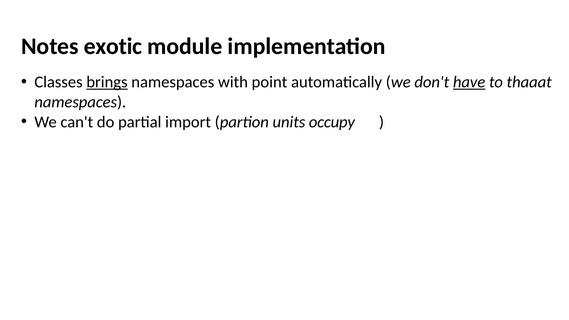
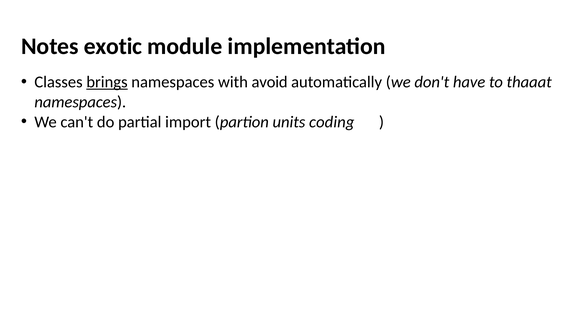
point: point -> avoid (270, 82)
have underline: present -> none (469, 82)
occupy: occupy -> coding (332, 122)
